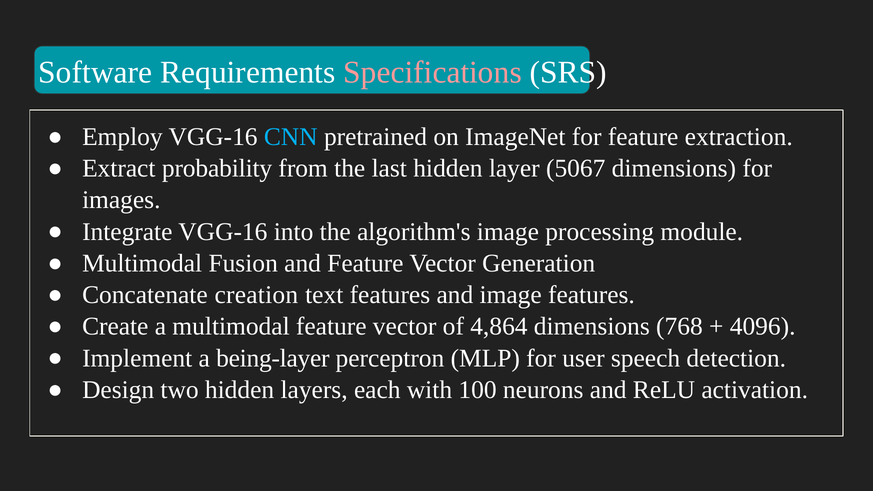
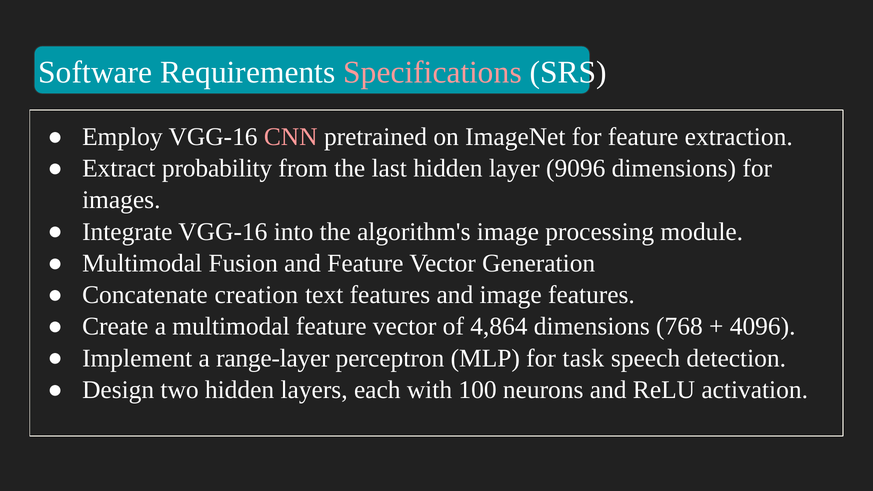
CNN colour: light blue -> pink (291, 137)
5067: 5067 -> 9096 (576, 168)
being-layer: being-layer -> range-layer (273, 358)
user: user -> task (583, 358)
